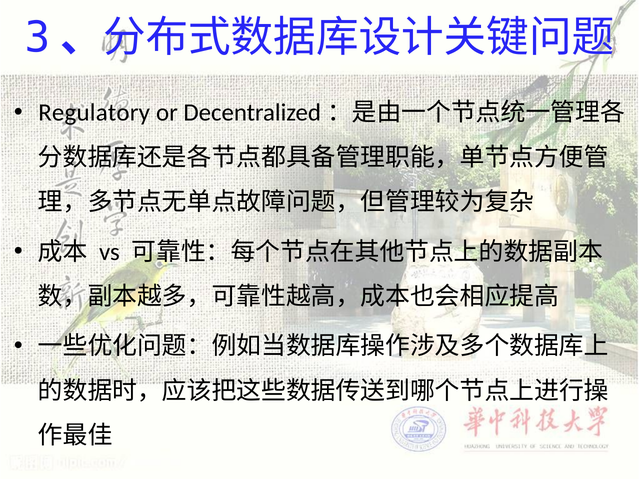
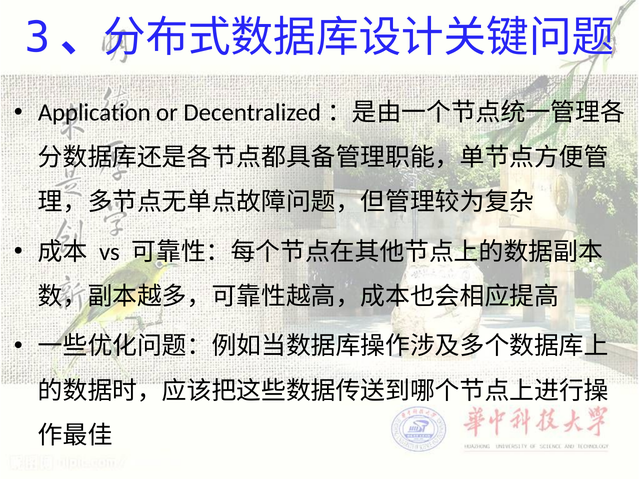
Regulatory: Regulatory -> Application (94, 113)
